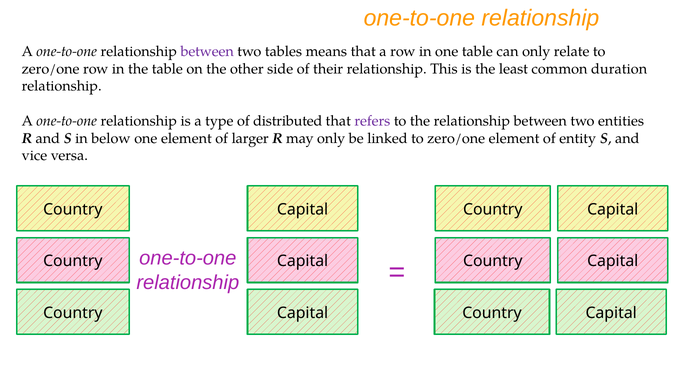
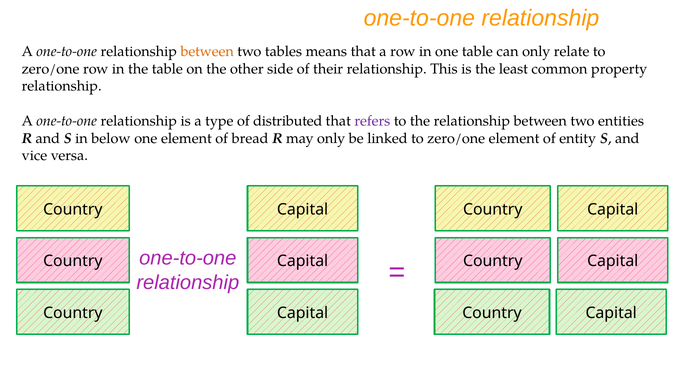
between colour: purple -> orange (207, 51)
duration: duration -> property (619, 69)
larger: larger -> bread (250, 138)
